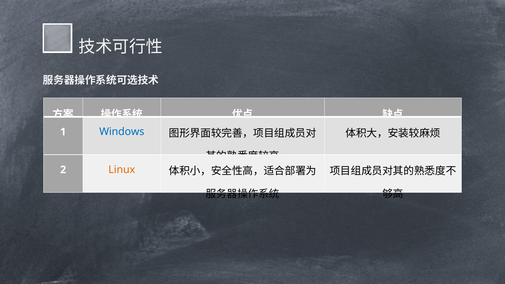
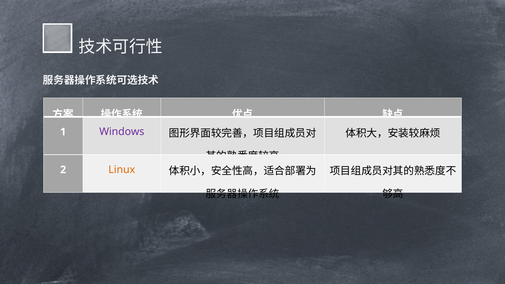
Windows colour: blue -> purple (122, 132)
